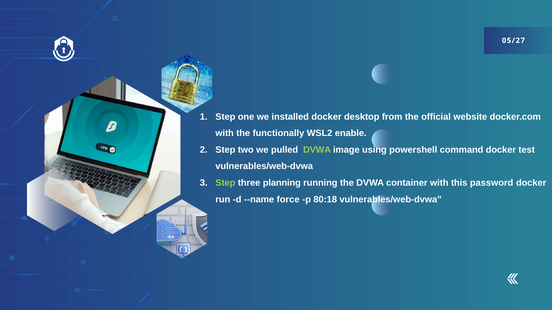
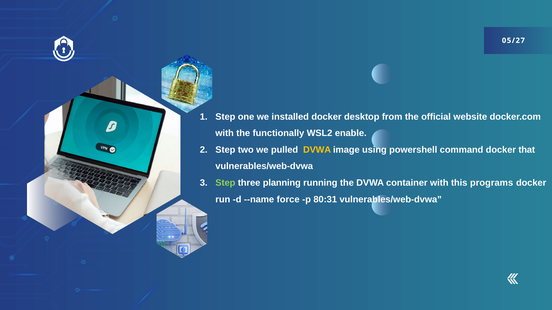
DVWA colour: light green -> yellow (317, 150)
test: test -> that (527, 150)
password: password -> programs (492, 183)
80:18: 80:18 -> 80:31 (325, 200)
